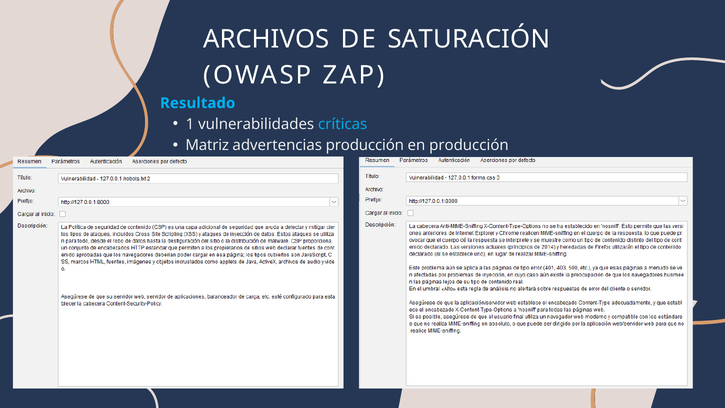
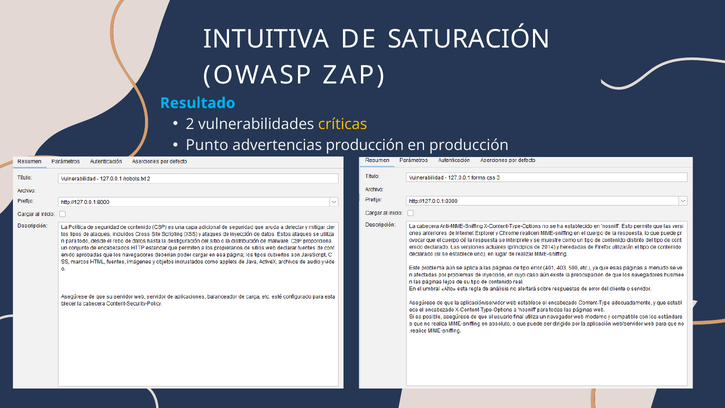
ARCHIVOS: ARCHIVOS -> INTUITIVA (266, 39)
1: 1 -> 2 (190, 124)
críticas colour: light blue -> yellow (343, 124)
Matriz: Matriz -> Punto (207, 145)
